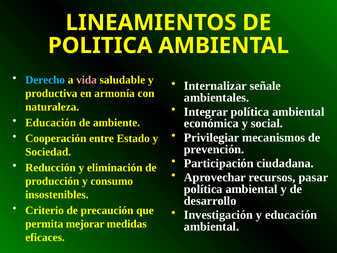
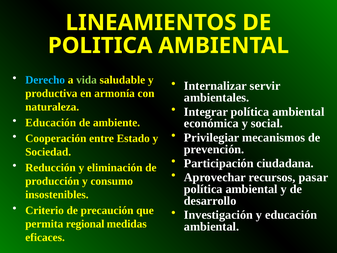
vida colour: pink -> light green (86, 80)
señale: señale -> servir (265, 86)
mejorar: mejorar -> regional (85, 224)
